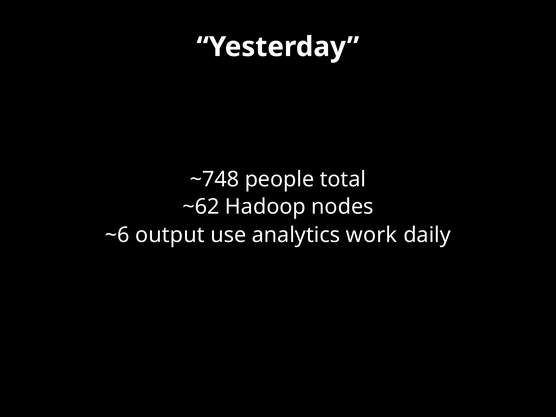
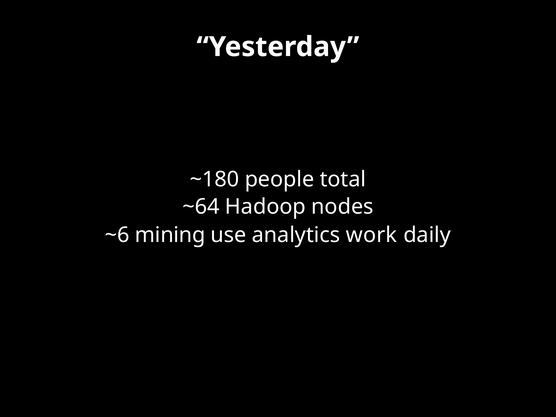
~748: ~748 -> ~180 (214, 179)
~62: ~62 -> ~64 (201, 207)
output: output -> mining (170, 235)
